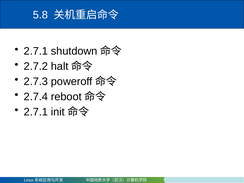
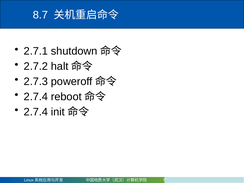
5.8: 5.8 -> 8.7 (40, 15)
2.7.1: 2.7.1 -> 2.7.4 (36, 112)
